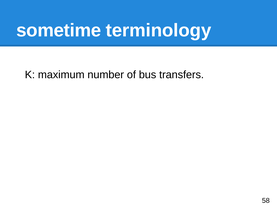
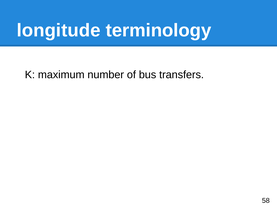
sometime: sometime -> longitude (59, 30)
